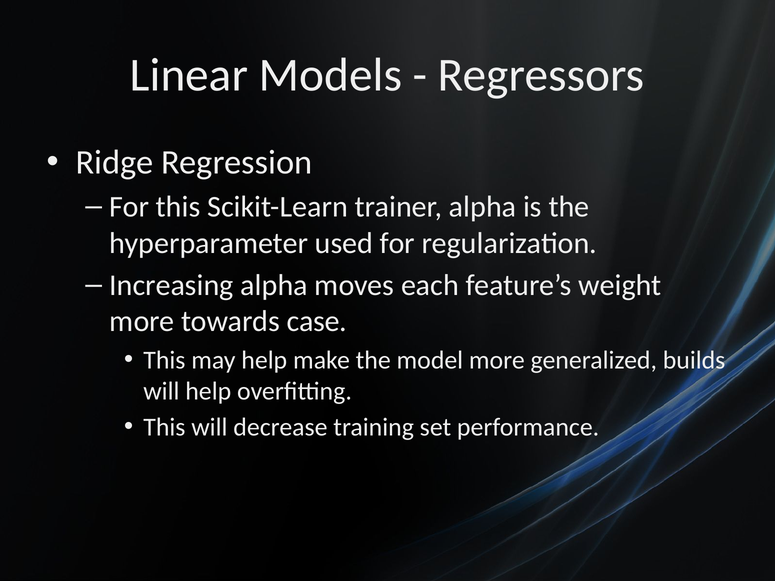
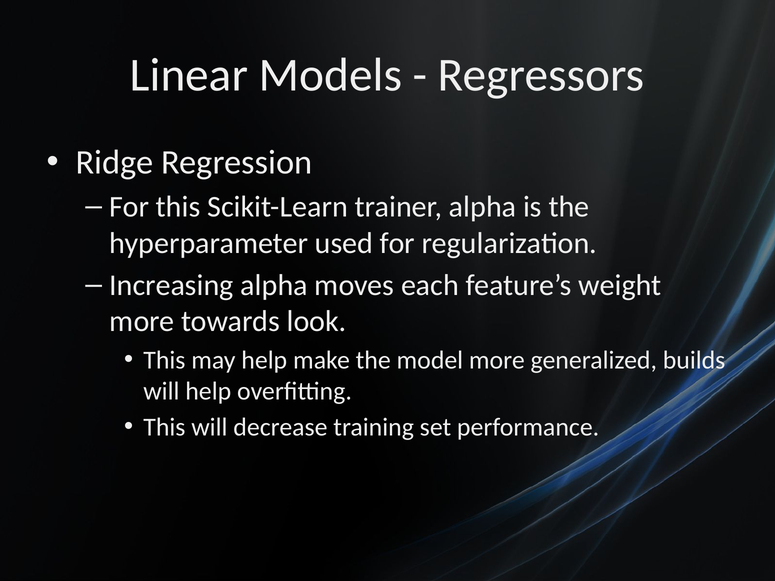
case: case -> look (317, 322)
